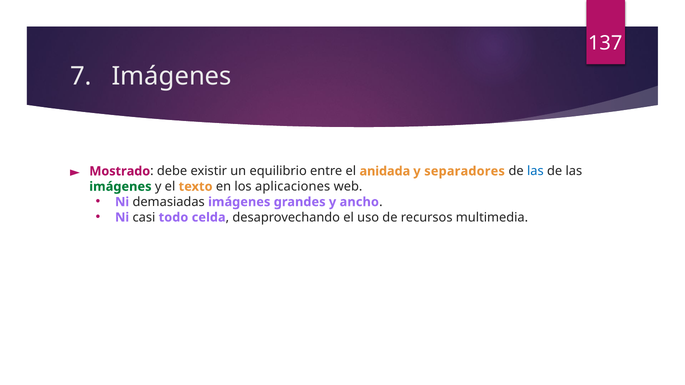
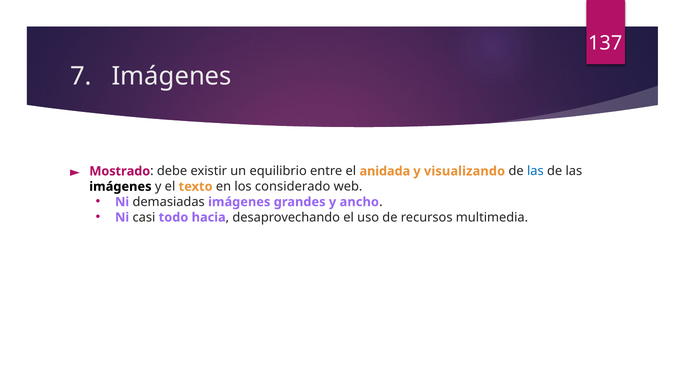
separadores: separadores -> visualizando (465, 171)
imágenes colour: green -> black (120, 187)
aplicaciones: aplicaciones -> considerado (293, 187)
celda: celda -> hacia (209, 218)
